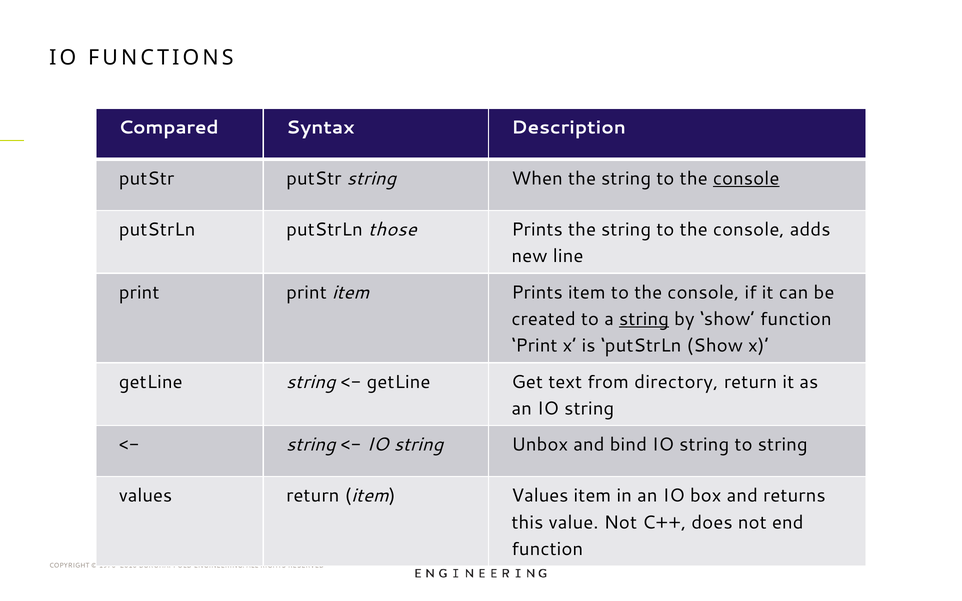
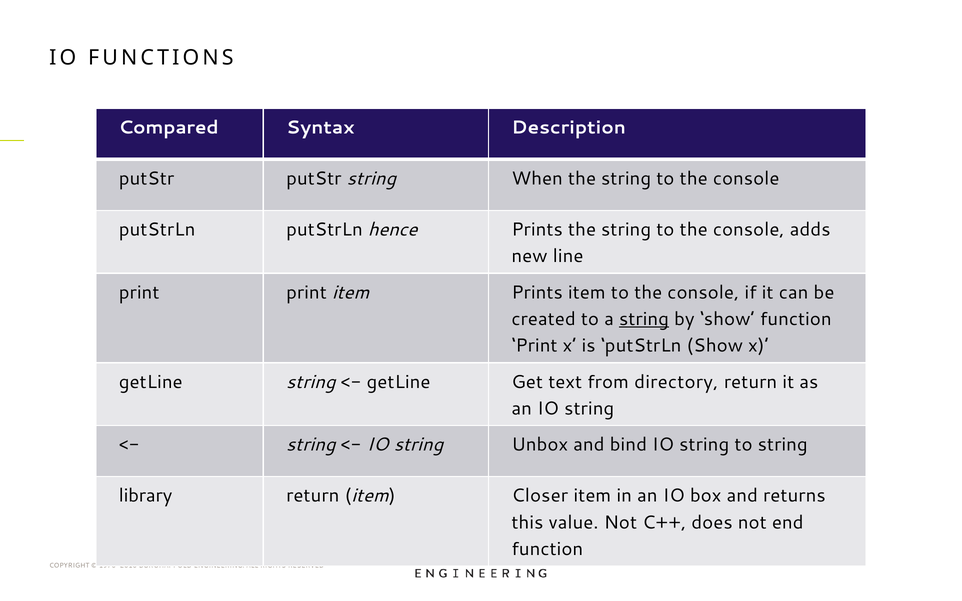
console underline: present -> none (746, 179)
those: those -> hence (393, 230)
values: values -> library (146, 496)
item Values: Values -> Closer (540, 496)
